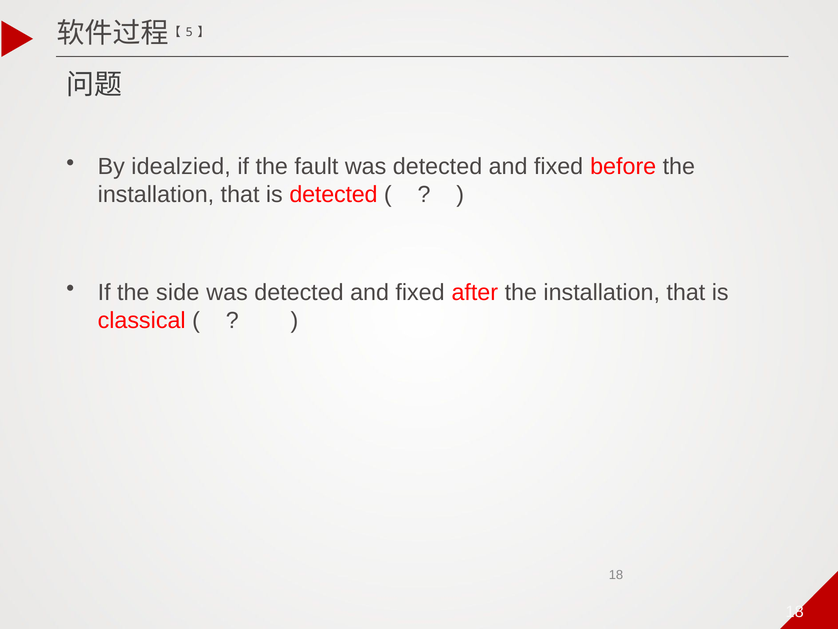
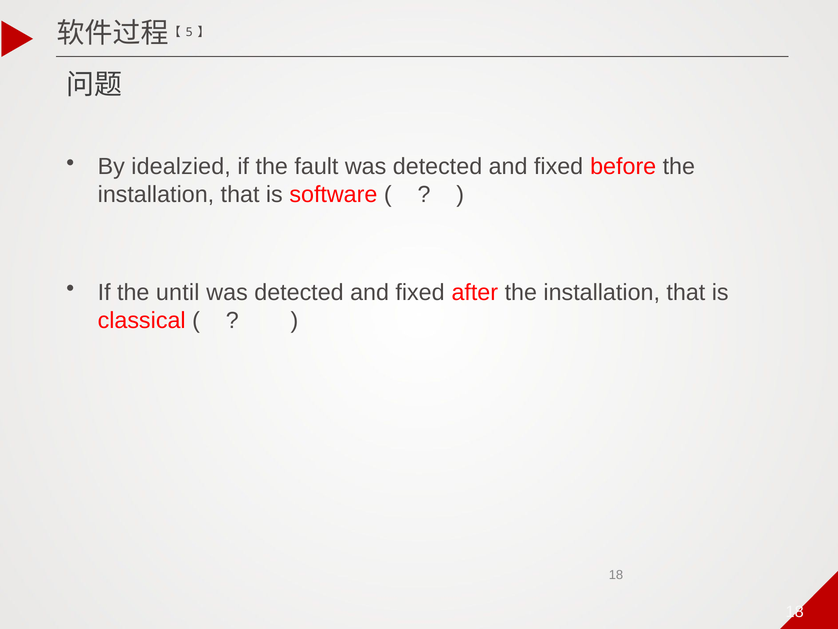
is detected: detected -> software (333, 194)
side: side -> until (178, 292)
